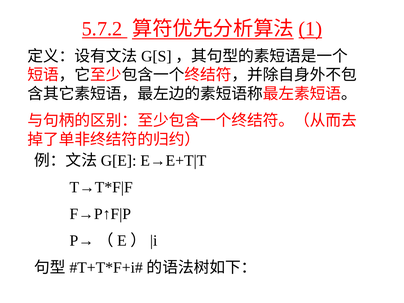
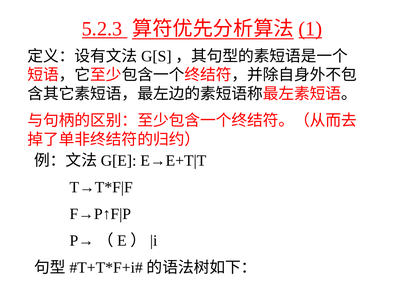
5.7.2: 5.7.2 -> 5.2.3 (102, 29)
